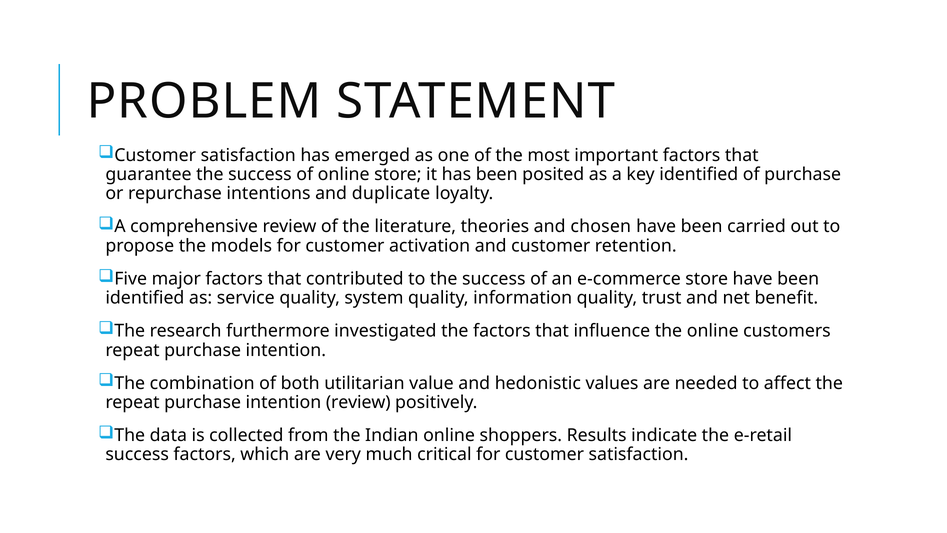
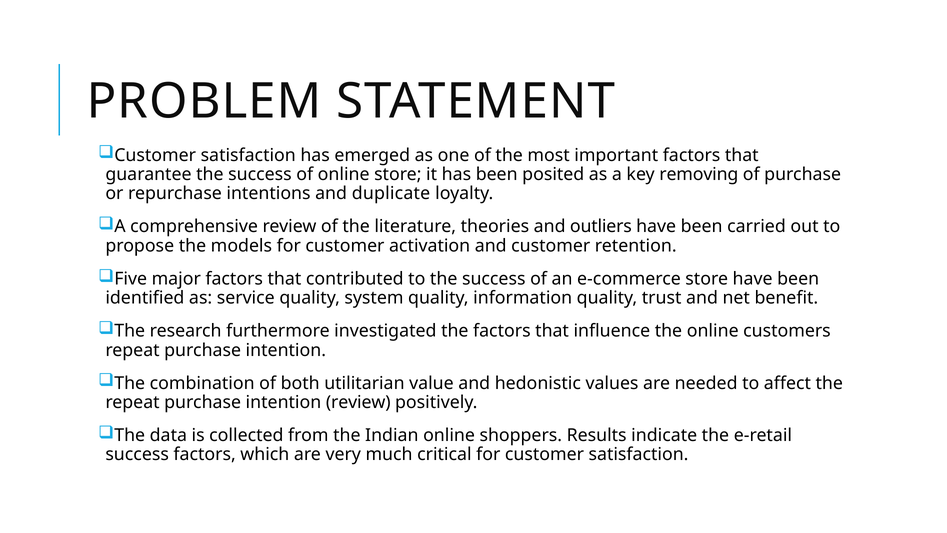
key identified: identified -> removing (699, 174)
chosen: chosen -> outliers (601, 226)
